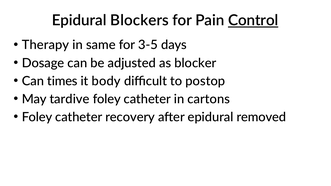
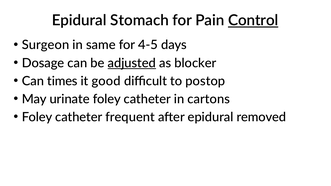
Blockers: Blockers -> Stomach (140, 20)
Therapy: Therapy -> Surgeon (46, 45)
3-5: 3-5 -> 4-5 (148, 45)
adjusted underline: none -> present (132, 63)
body: body -> good (106, 81)
tardive: tardive -> urinate (70, 99)
recovery: recovery -> frequent (130, 117)
